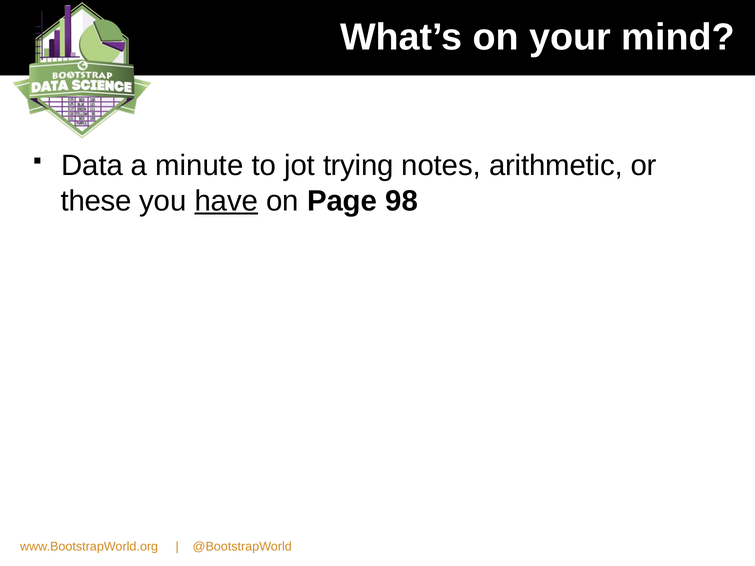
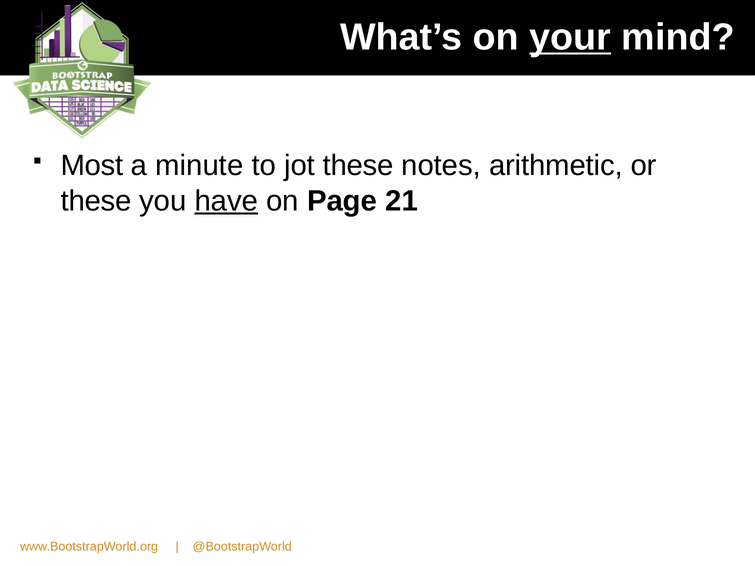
your underline: none -> present (570, 37)
Data: Data -> Most (92, 166)
jot trying: trying -> these (358, 166)
98: 98 -> 21 (402, 201)
